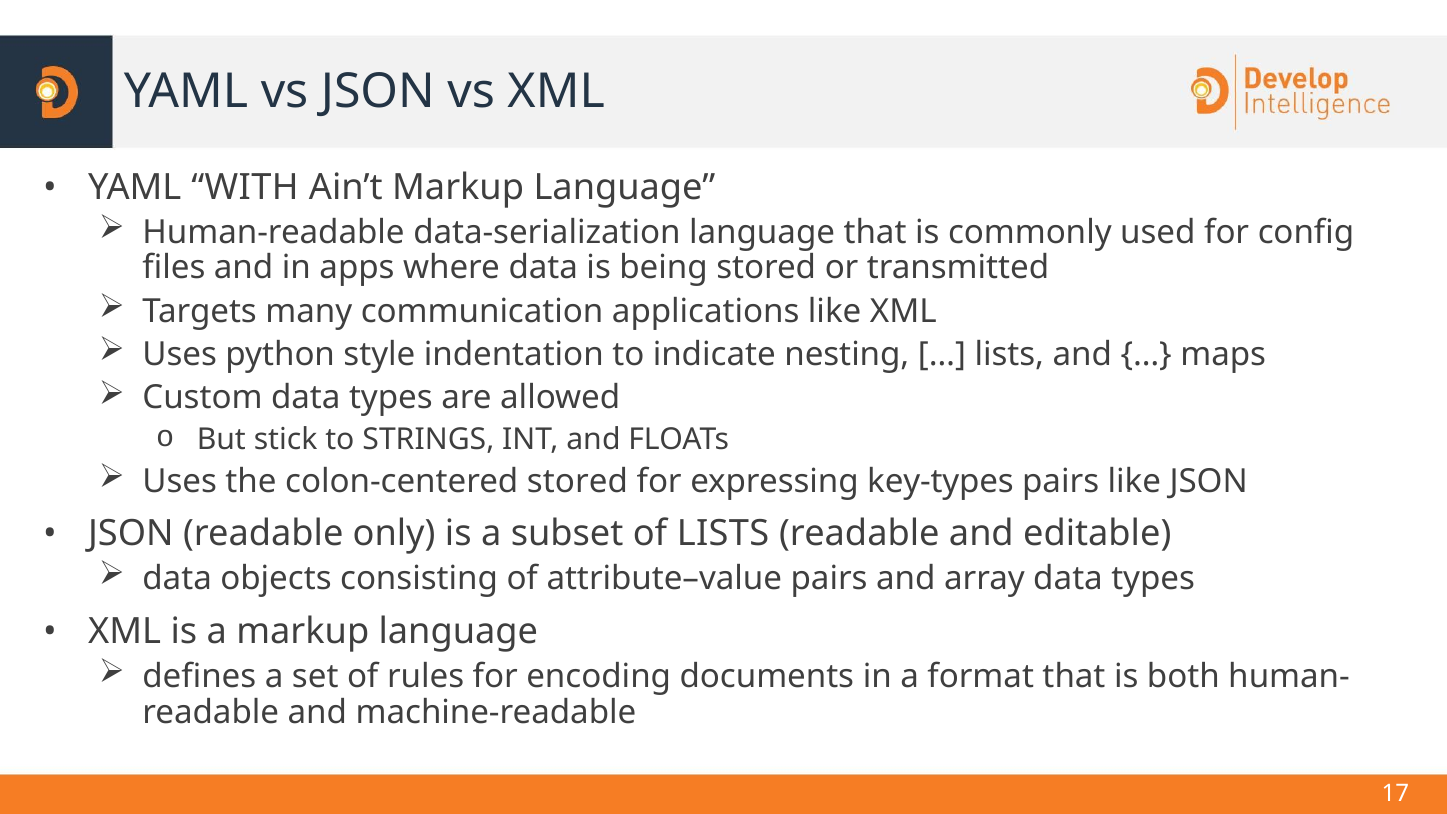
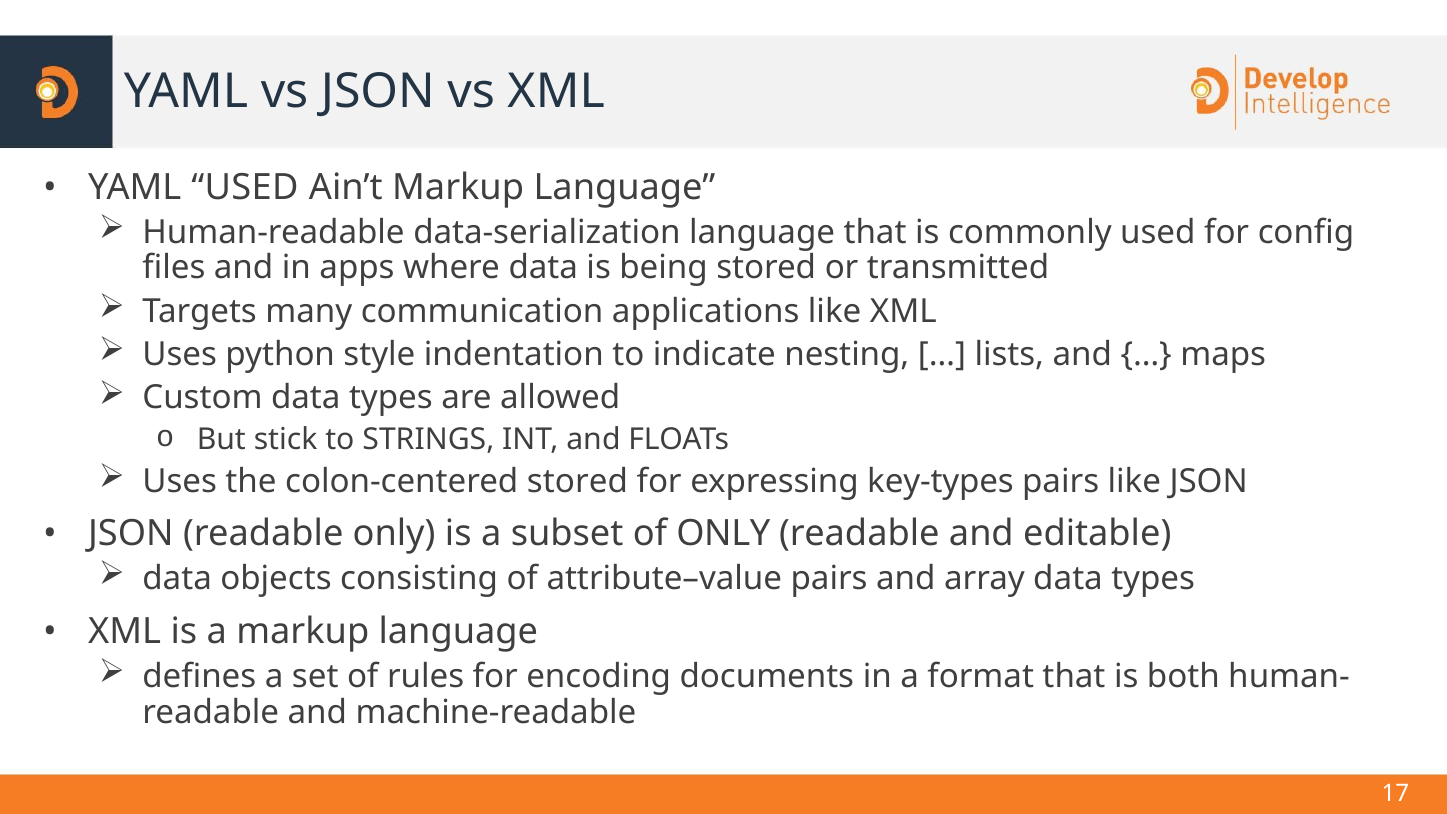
YAML WITH: WITH -> USED (245, 187)
of LISTS: LISTS -> ONLY (723, 534)
